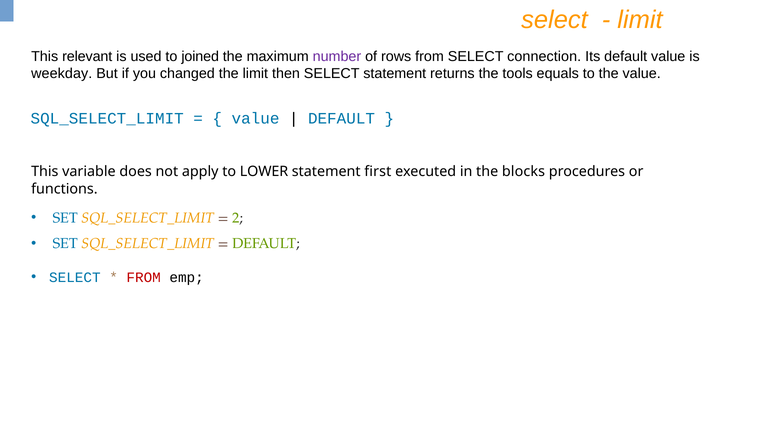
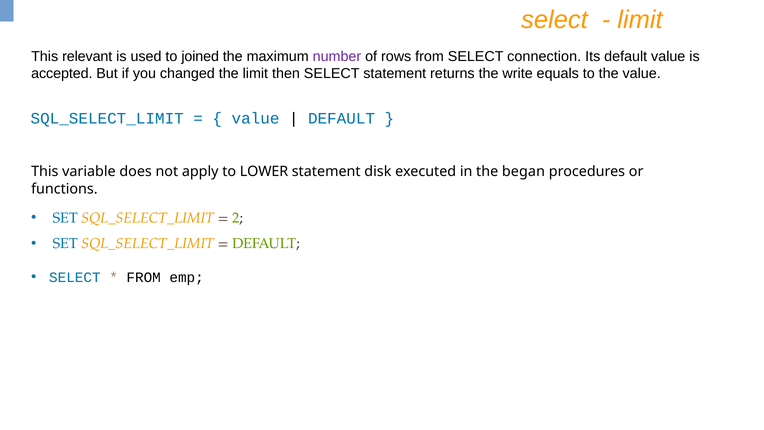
weekday: weekday -> accepted (62, 74)
tools: tools -> write (518, 74)
first: first -> disk (378, 171)
blocks: blocks -> began (523, 171)
FROM colour: red -> black (144, 277)
